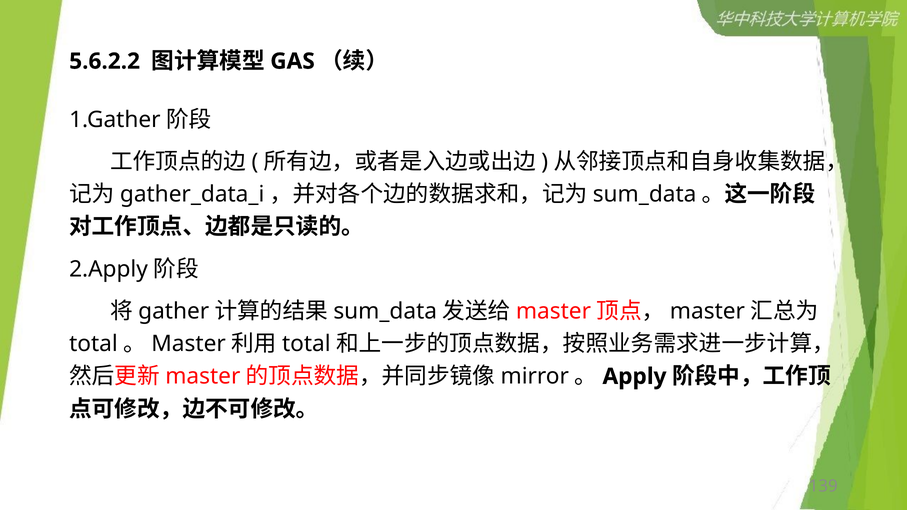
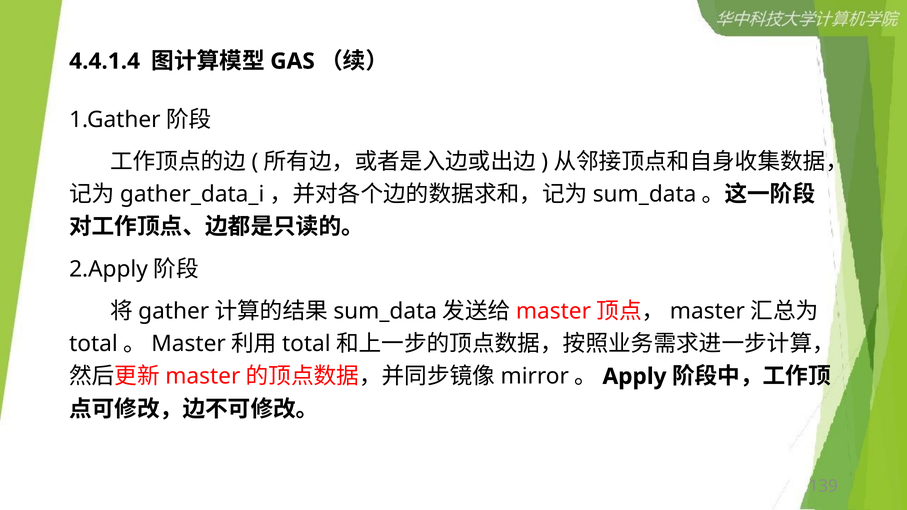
5.6.2.2: 5.6.2.2 -> 4.4.1.4 (105, 61)
